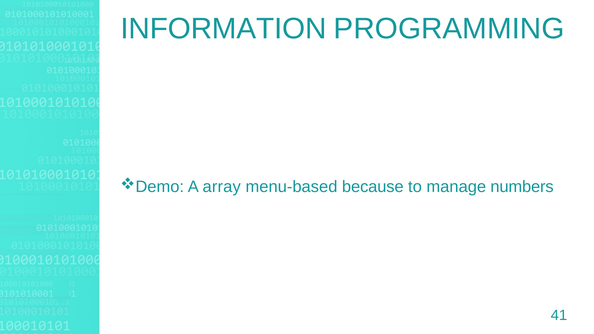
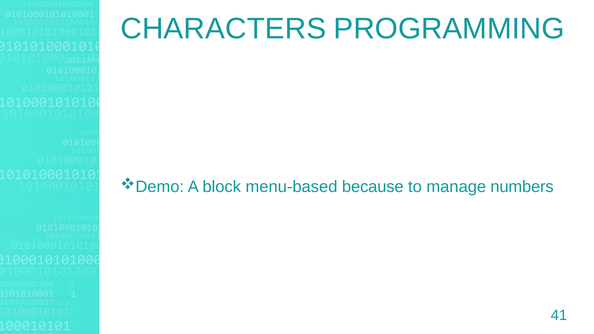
INFORMATION: INFORMATION -> CHARACTERS (223, 29)
array: array -> block (222, 187)
